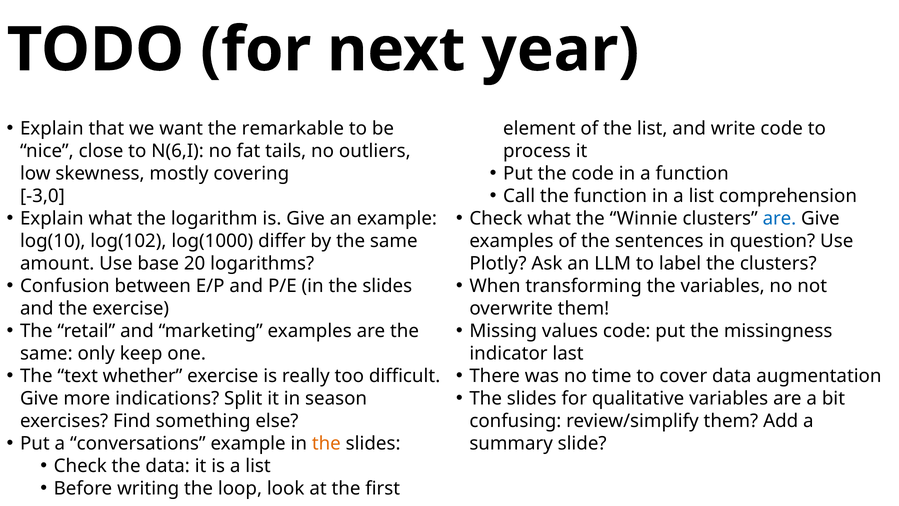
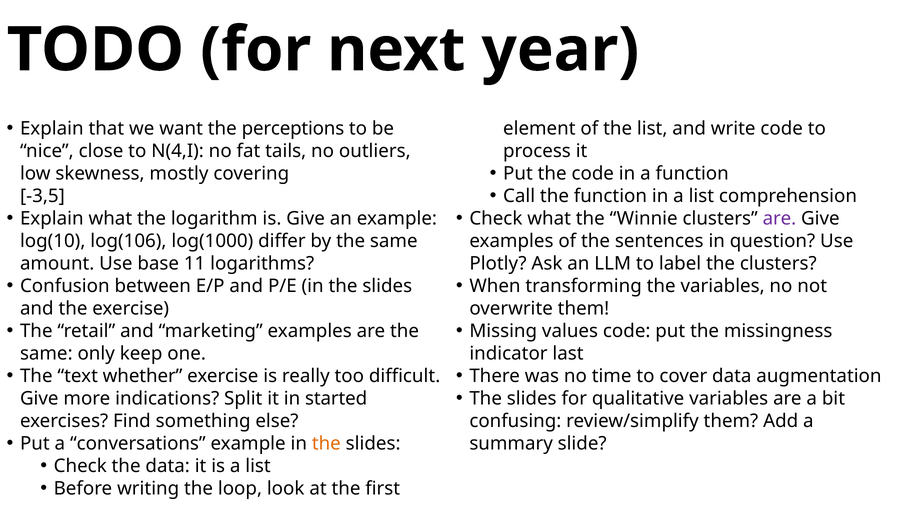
remarkable: remarkable -> perceptions (293, 129)
N(6,I: N(6,I -> N(4,I (178, 151)
-3,0: -3,0 -> -3,5 (42, 196)
are colour: blue -> purple (779, 219)
log(102: log(102 -> log(106 (128, 241)
20: 20 -> 11 (195, 264)
season: season -> started (336, 399)
